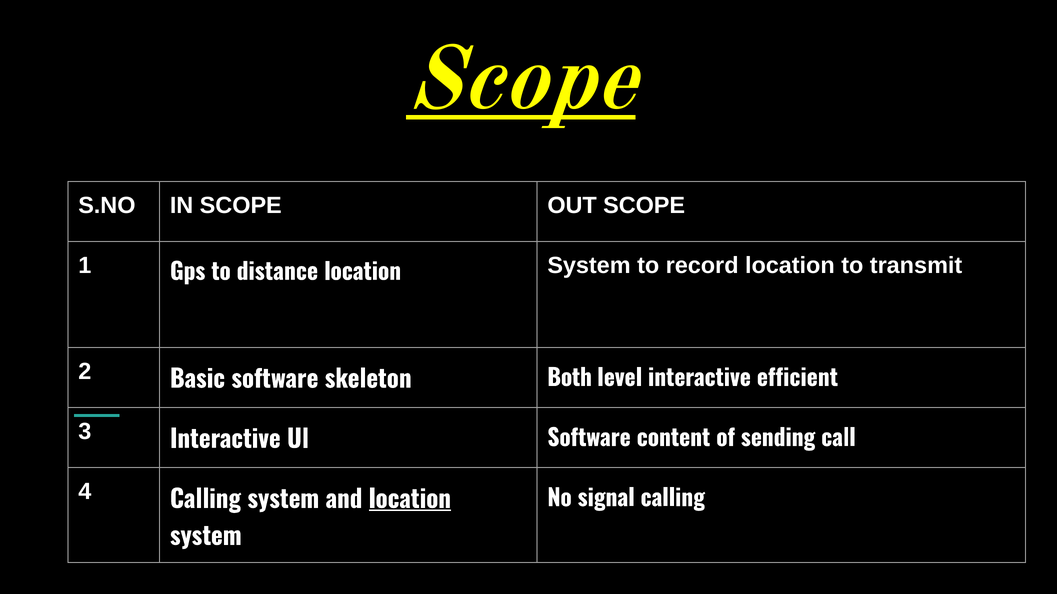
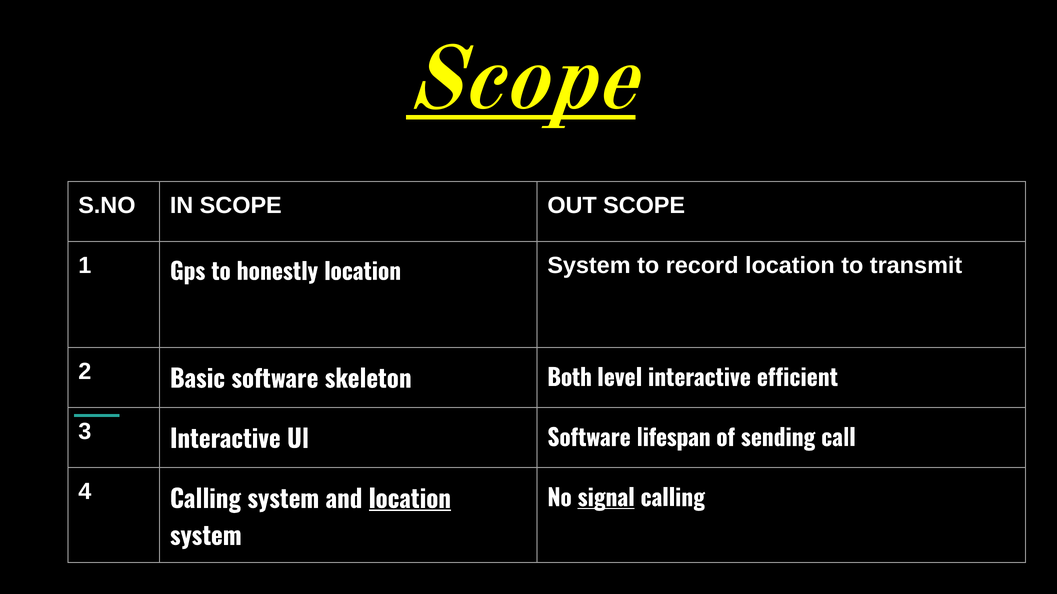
distance: distance -> honestly (277, 272)
content: content -> lifespan (674, 439)
signal underline: none -> present (606, 499)
